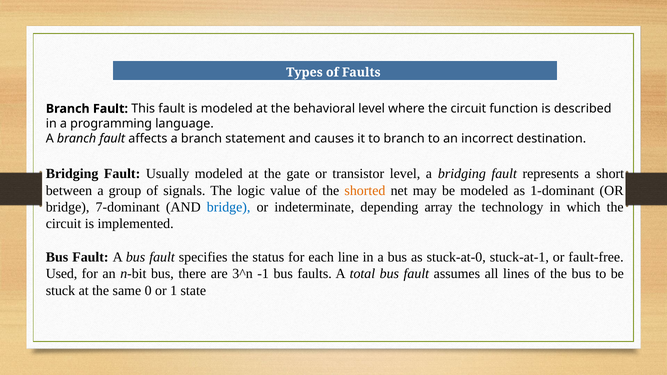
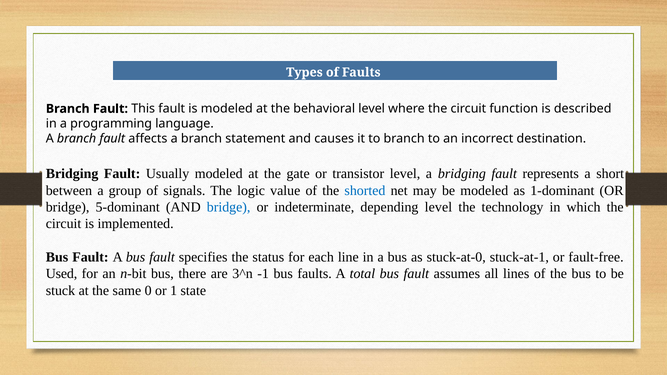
shorted colour: orange -> blue (365, 191)
7-dominant: 7-dominant -> 5-dominant (128, 207)
depending array: array -> level (438, 207)
